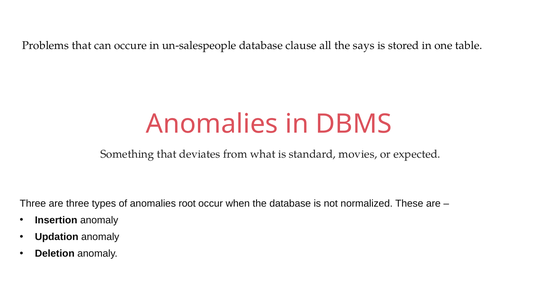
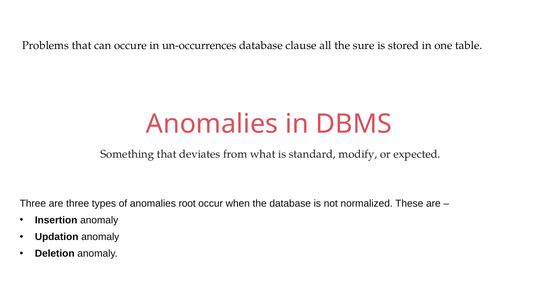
un-salespeople: un-salespeople -> un-occurrences (199, 46)
says: says -> sure (364, 46)
movies: movies -> modify (358, 154)
